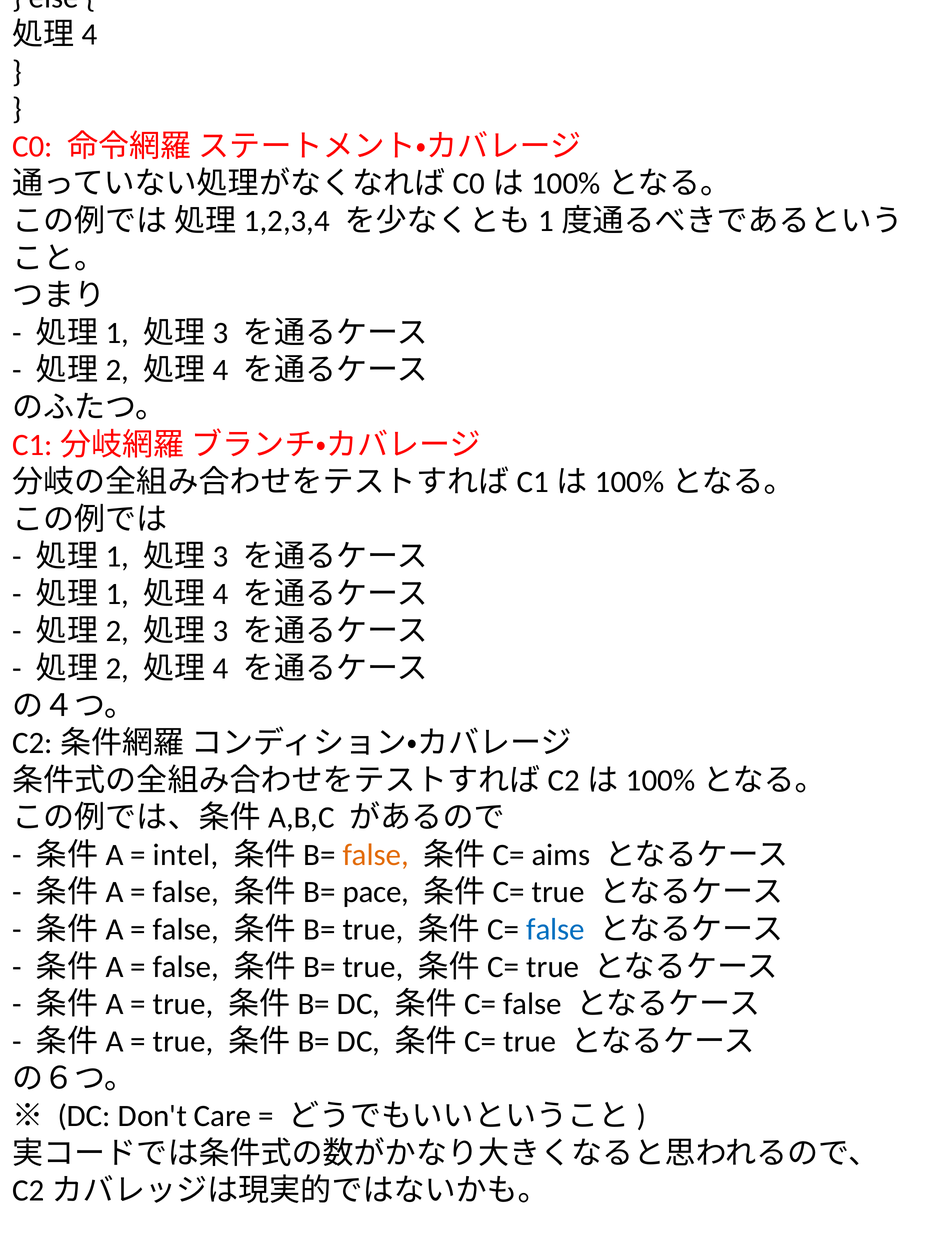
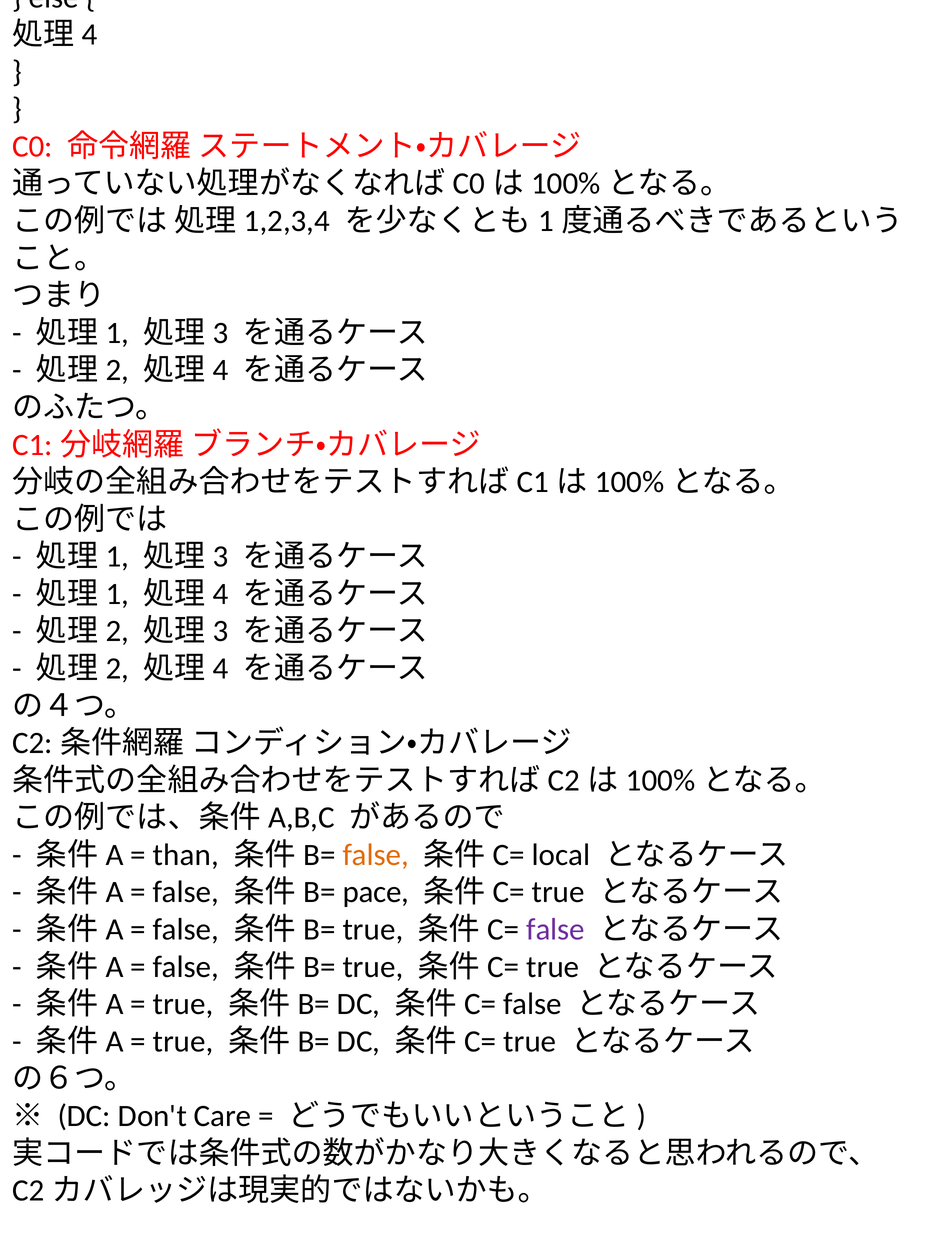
intel: intel -> than (186, 855)
aims: aims -> local (561, 855)
false colour: blue -> purple (556, 929)
